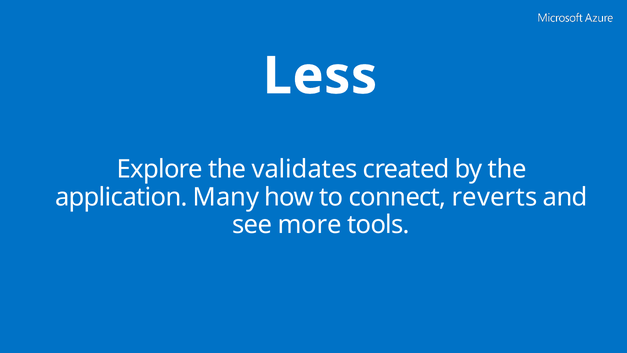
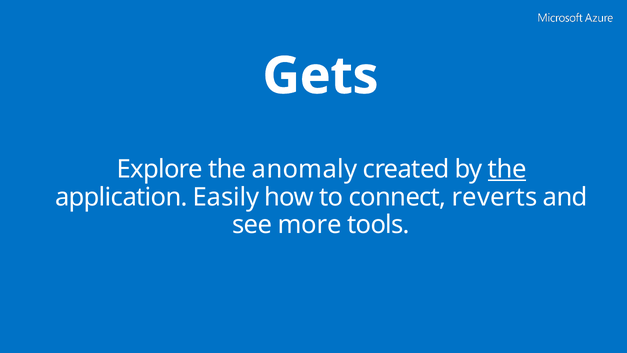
Less: Less -> Gets (320, 76)
validates: validates -> anomaly (304, 169)
the underline: none -> present (507, 169)
Many: Many -> Easily (226, 197)
